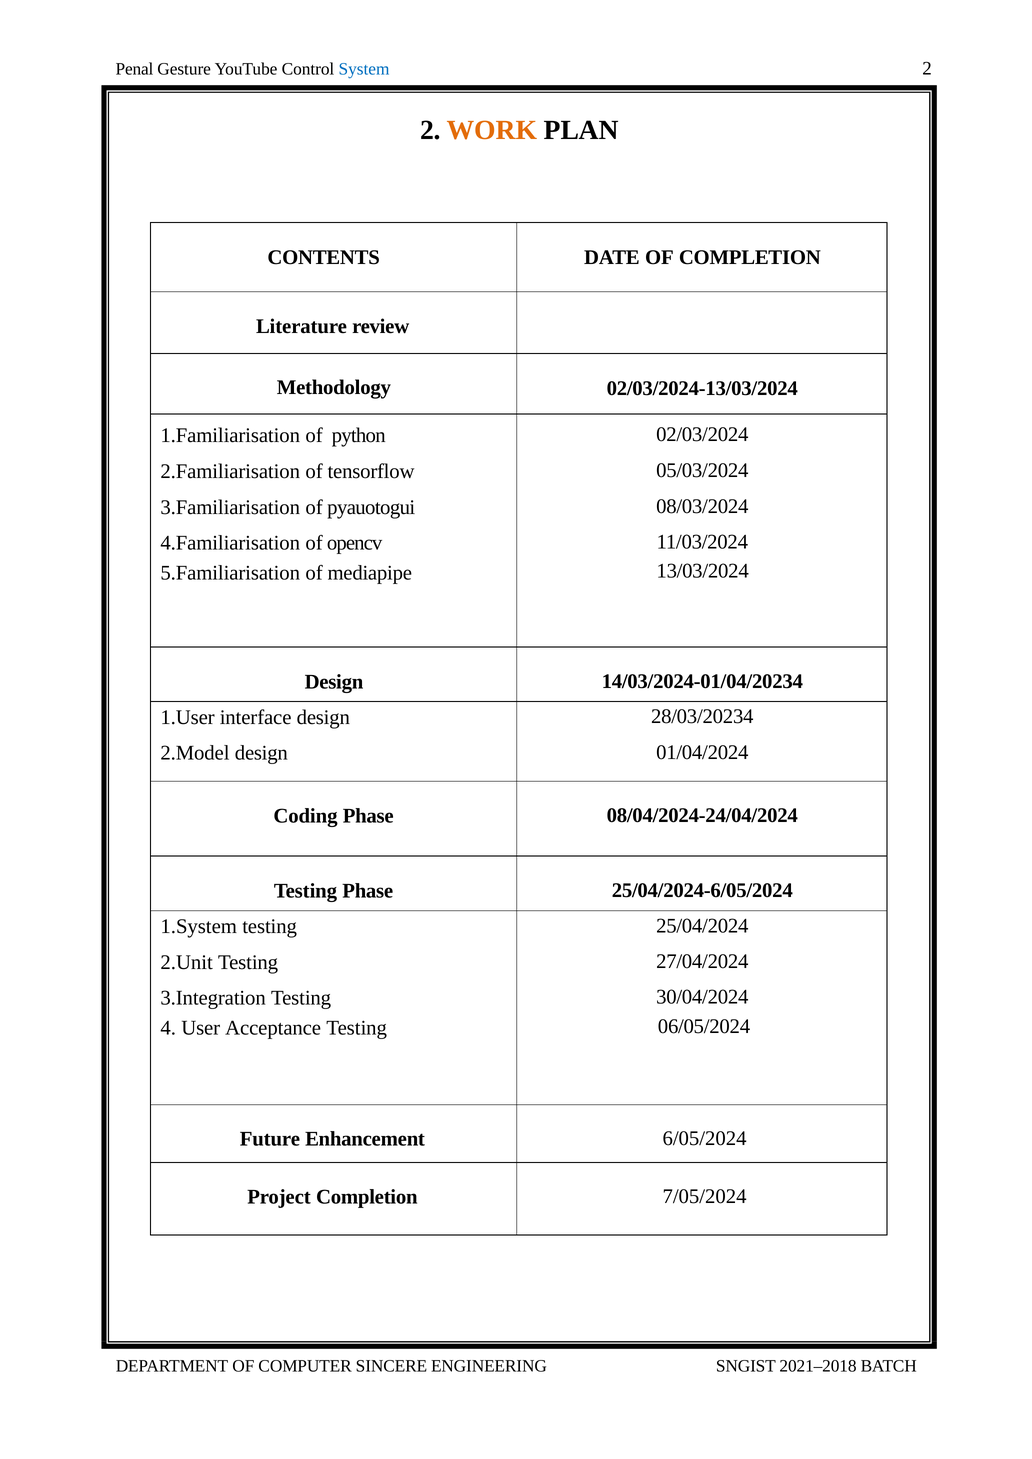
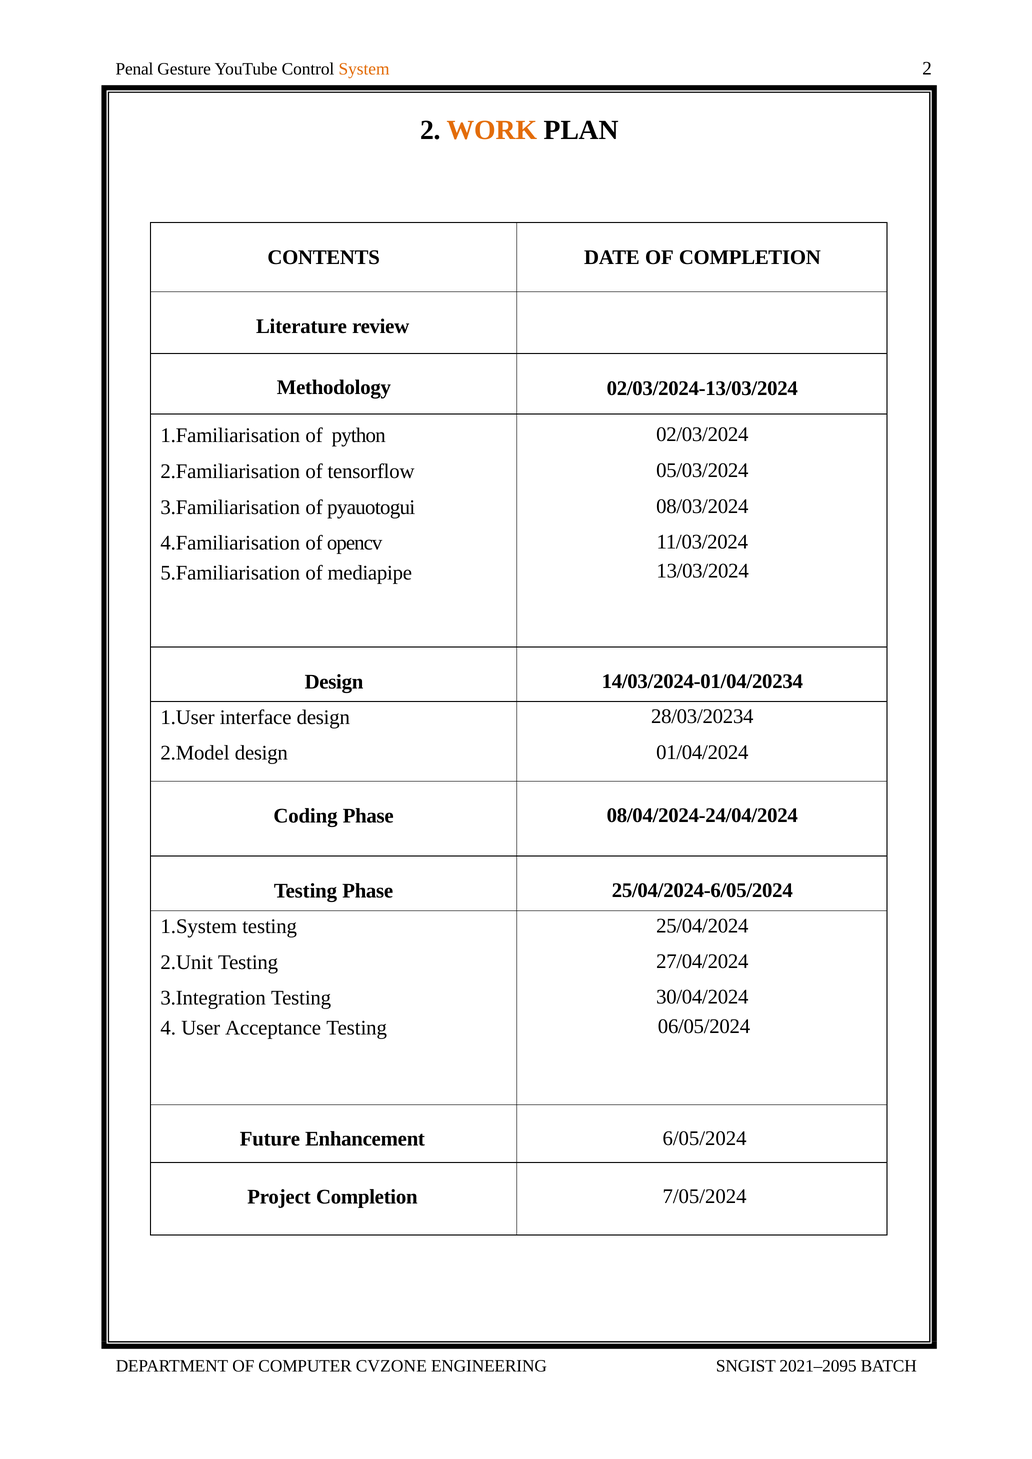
System colour: blue -> orange (364, 69)
SINCERE: SINCERE -> CVZONE (391, 1366)
2021–2018: 2021–2018 -> 2021–2095 (818, 1366)
